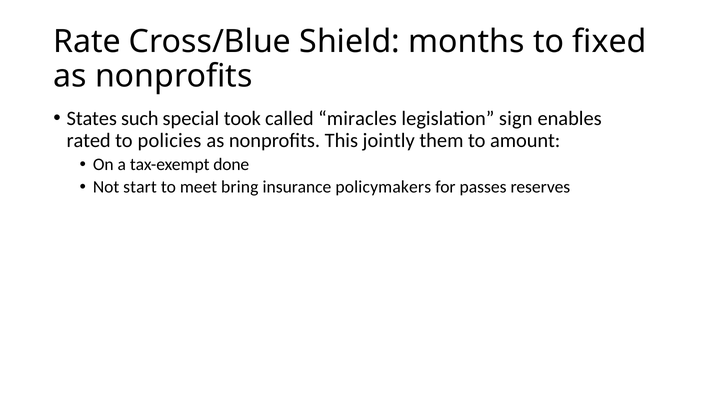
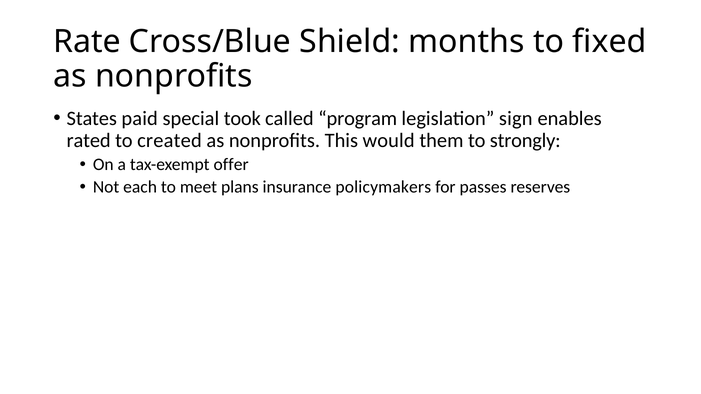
such: such -> paid (140, 119)
miracles: miracles -> program (358, 119)
policies: policies -> created (169, 141)
jointly: jointly -> would (389, 141)
amount: amount -> strongly (525, 141)
done: done -> offer (231, 165)
start: start -> each (140, 187)
bring: bring -> plans (240, 187)
